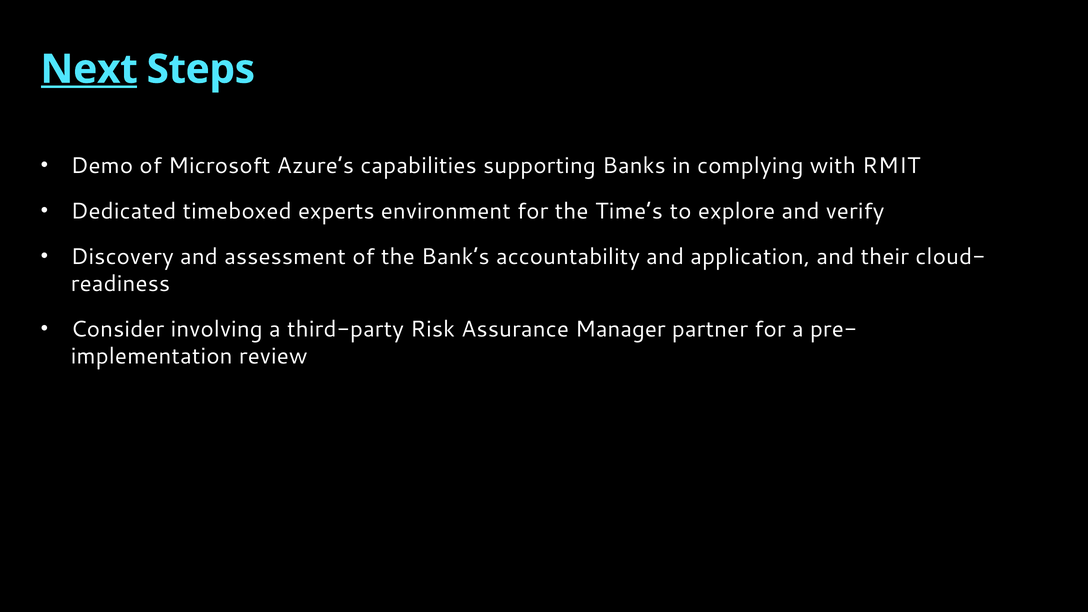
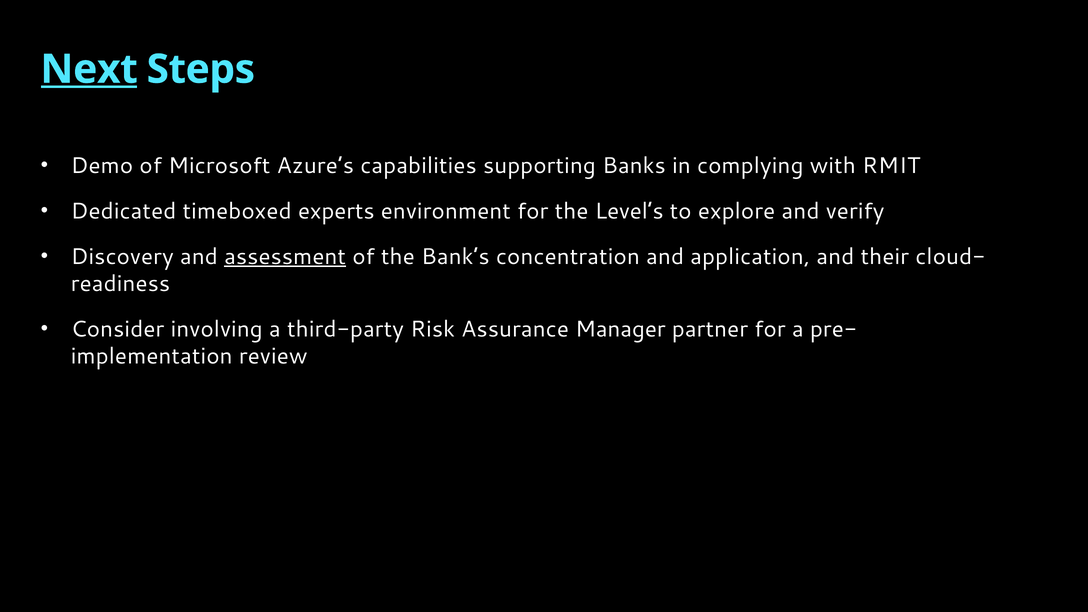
Time’s: Time’s -> Level’s (629, 211)
assessment underline: none -> present (285, 257)
accountability: accountability -> concentration (568, 257)
